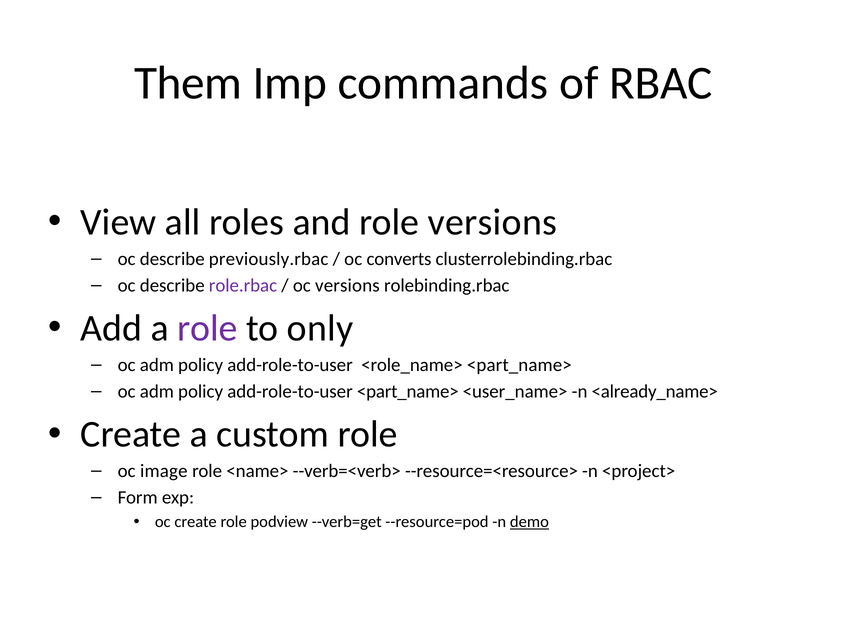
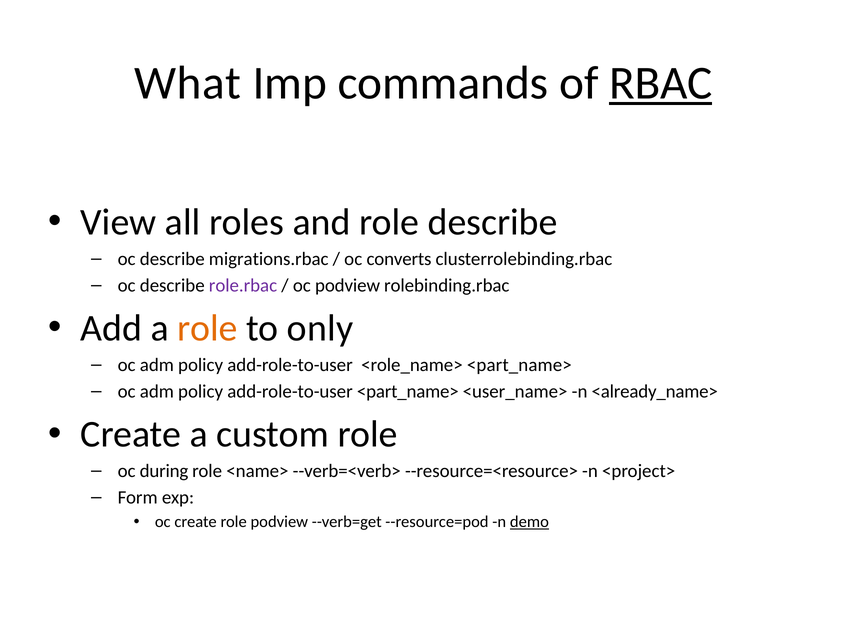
Them: Them -> What (188, 83)
RBAC underline: none -> present (661, 83)
role versions: versions -> describe (493, 222)
previously.rbac: previously.rbac -> migrations.rbac (269, 259)
oc versions: versions -> podview (348, 285)
role colour: purple -> orange (208, 328)
image: image -> during (164, 471)
